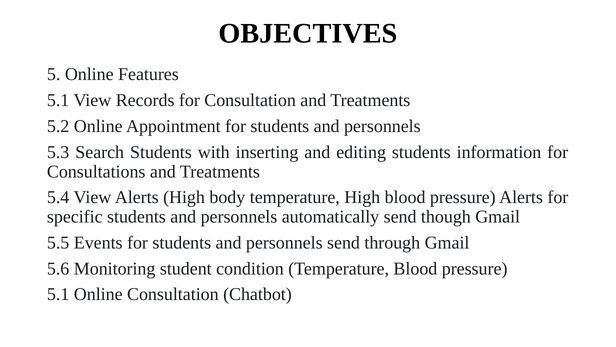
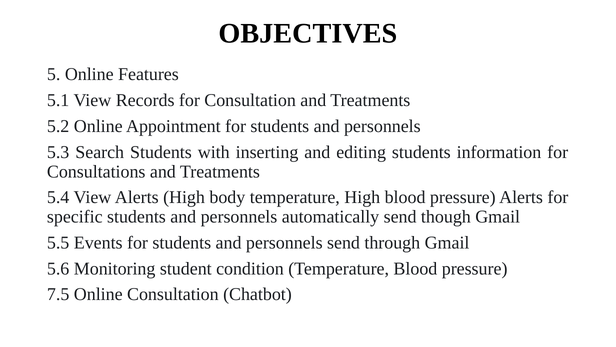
5.1: 5.1 -> 7.5 (58, 294)
